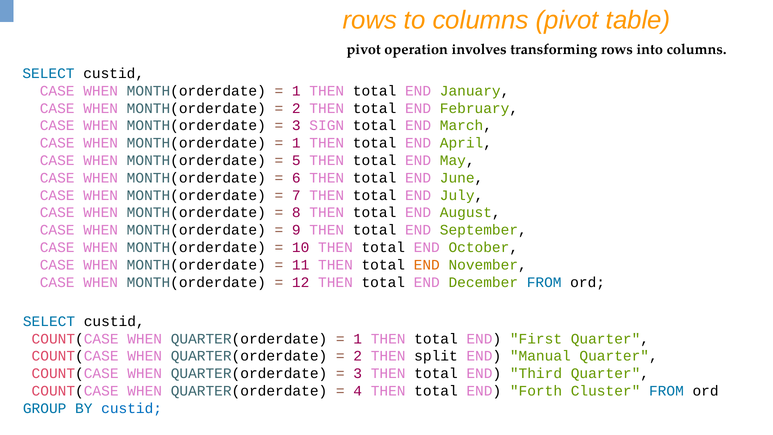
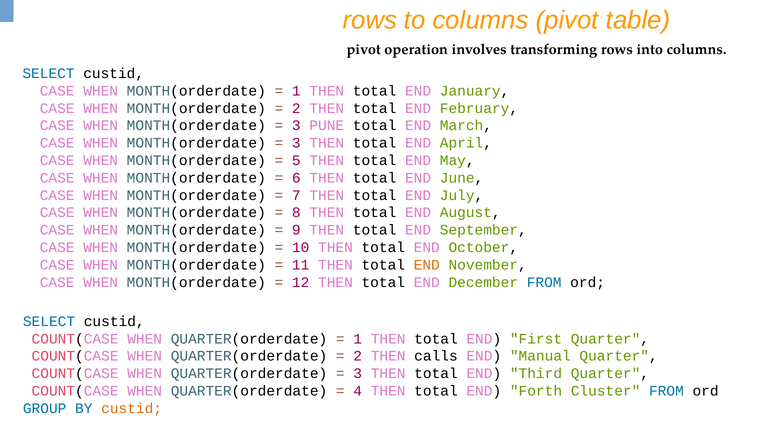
SIGN: SIGN -> PUNE (327, 126)
1: 1 -> 3 (296, 143)
split: split -> calls (436, 356)
custid colour: blue -> orange (132, 408)
